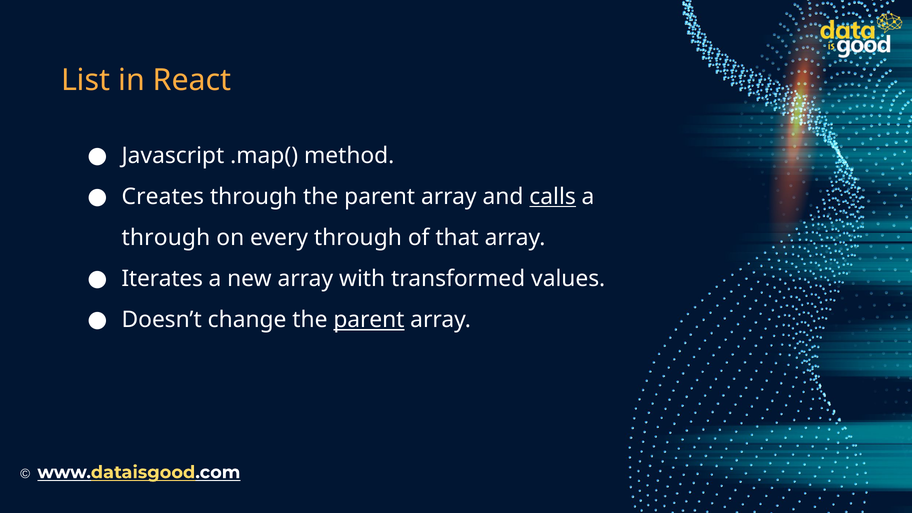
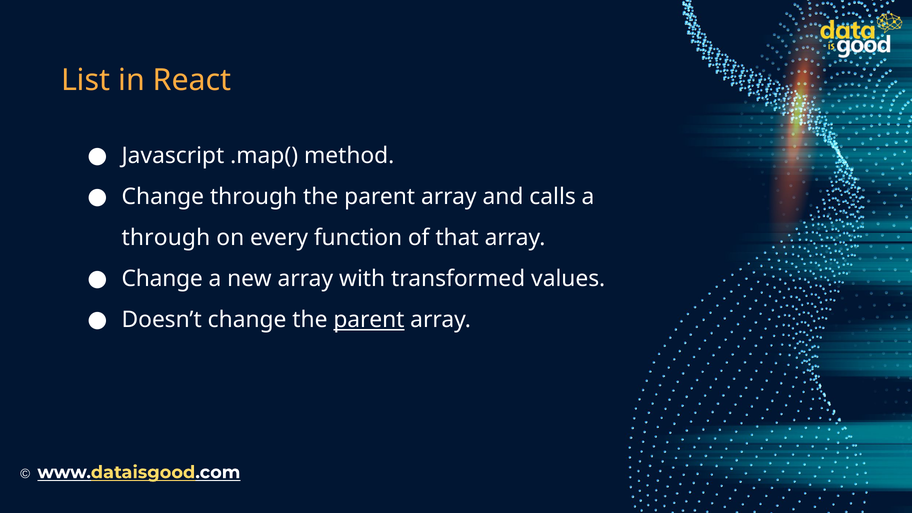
Creates: Creates -> Change (163, 197)
calls underline: present -> none (553, 197)
every through: through -> function (358, 238)
Iterates: Iterates -> Change (162, 279)
